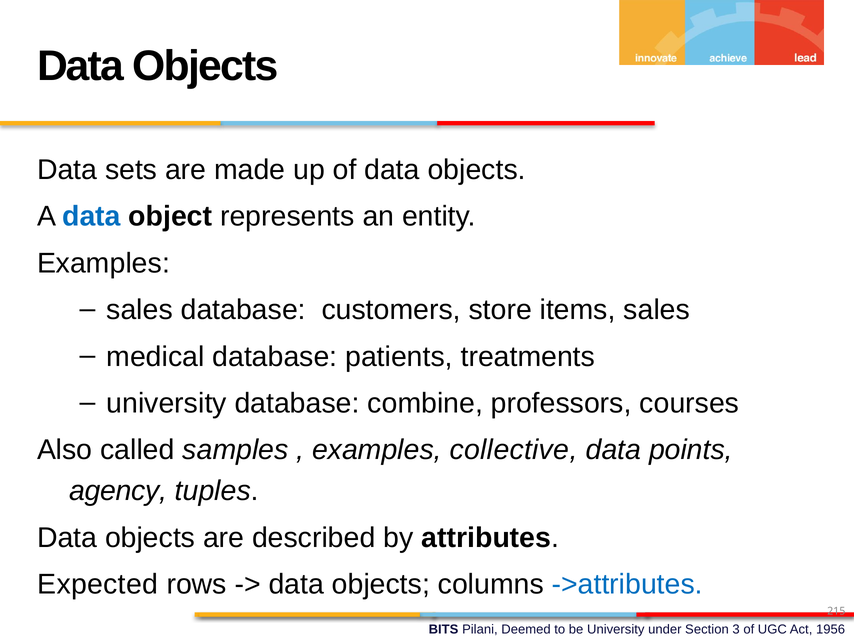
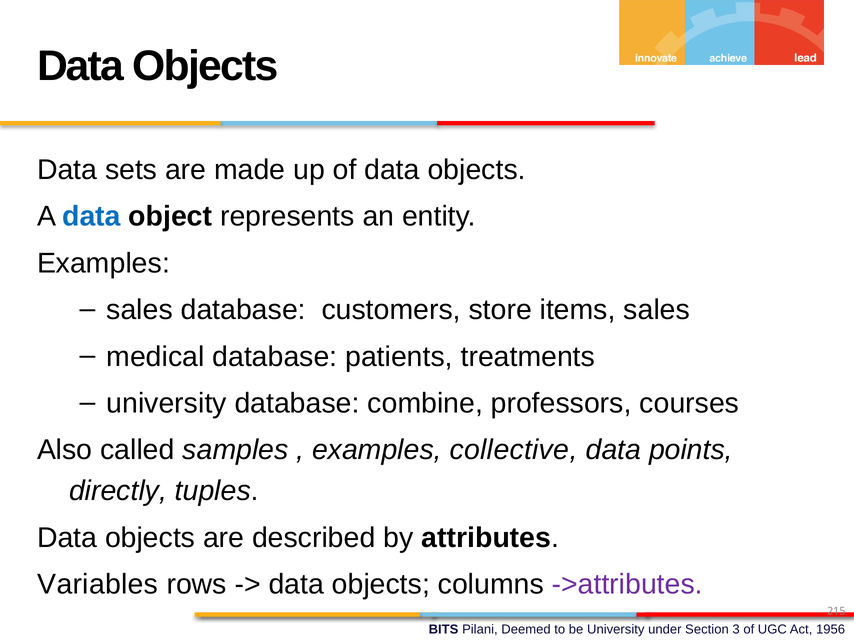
agency: agency -> directly (118, 491)
Expected: Expected -> Variables (98, 584)
->attributes colour: blue -> purple (627, 584)
